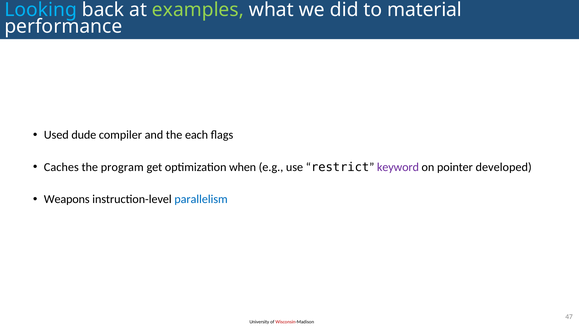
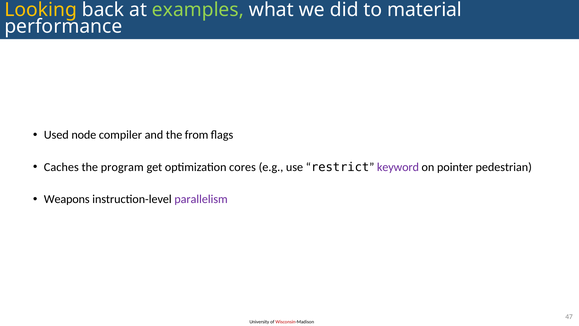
Looking colour: light blue -> yellow (41, 10)
dude: dude -> node (84, 135)
each: each -> from (197, 135)
when: when -> cores (243, 167)
developed: developed -> pedestrian (504, 167)
parallelism colour: blue -> purple (201, 199)
